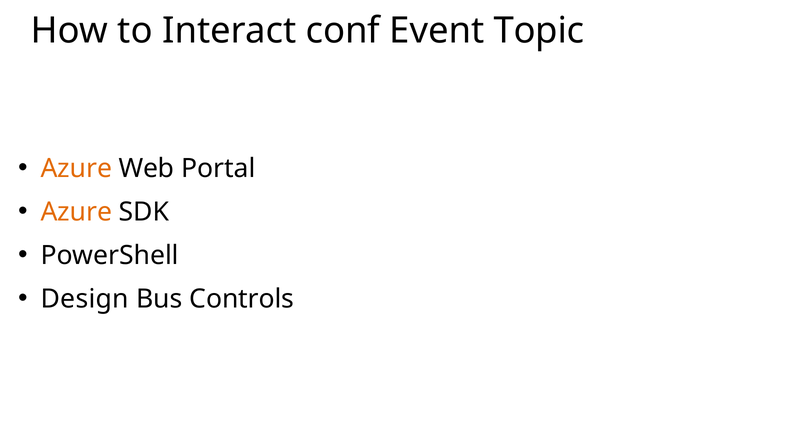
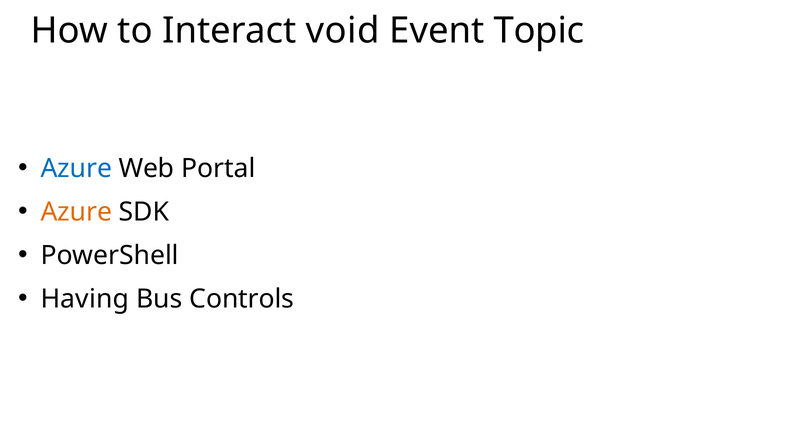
conf: conf -> void (343, 31)
Azure colour: orange -> blue (76, 169)
Design: Design -> Having (85, 299)
